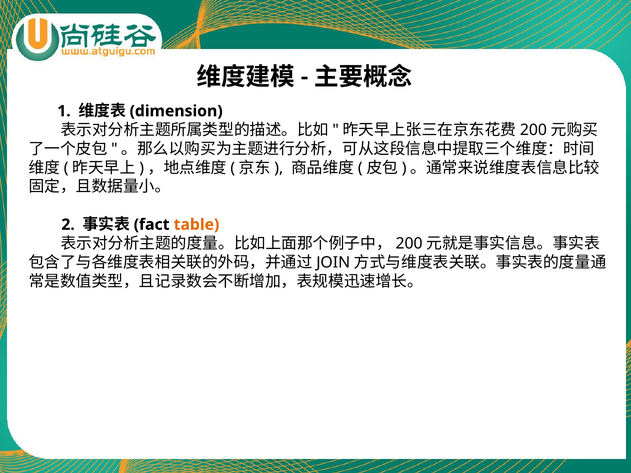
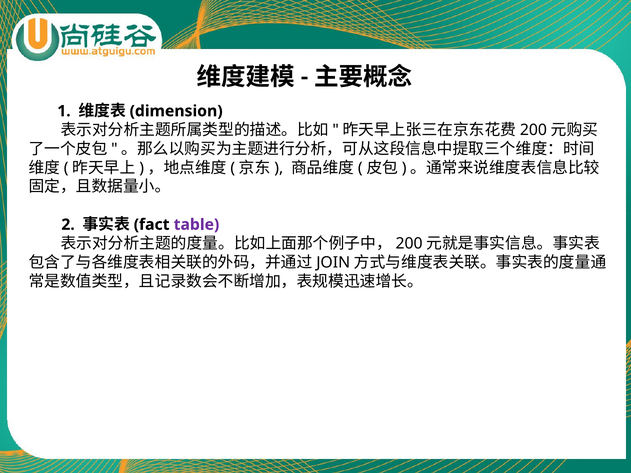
table colour: orange -> purple (196, 225)
